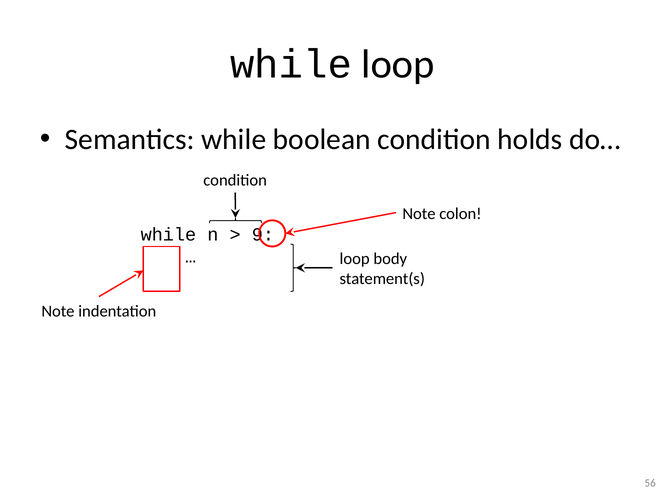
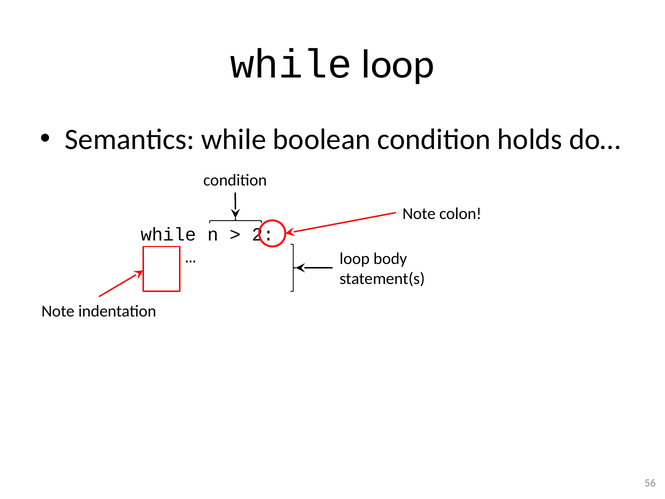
9: 9 -> 2 (263, 234)
